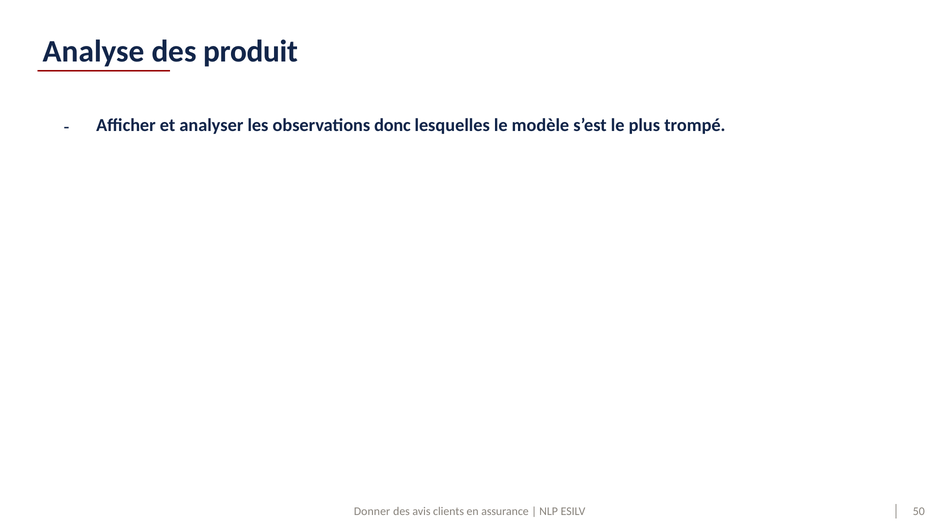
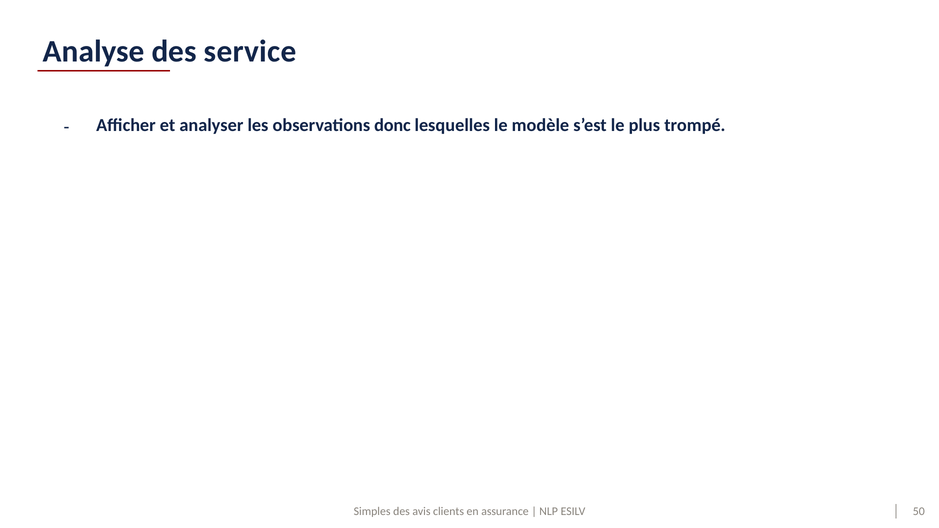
produit: produit -> service (250, 51)
Donner: Donner -> Simples (372, 512)
